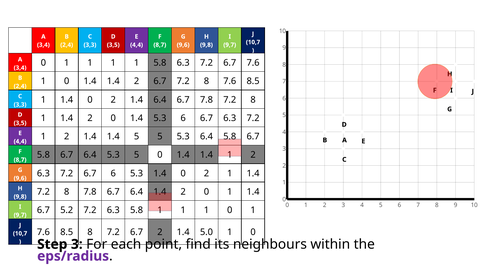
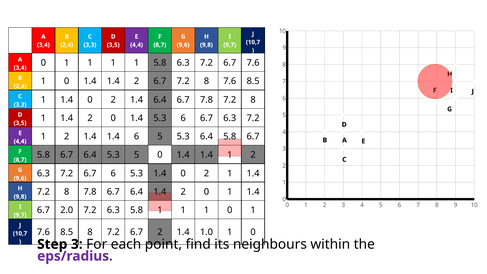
1.4 5: 5 -> 6 (137, 136)
5.2: 5.2 -> 2.0 (67, 210)
5.0: 5.0 -> 1.0 (206, 232)
